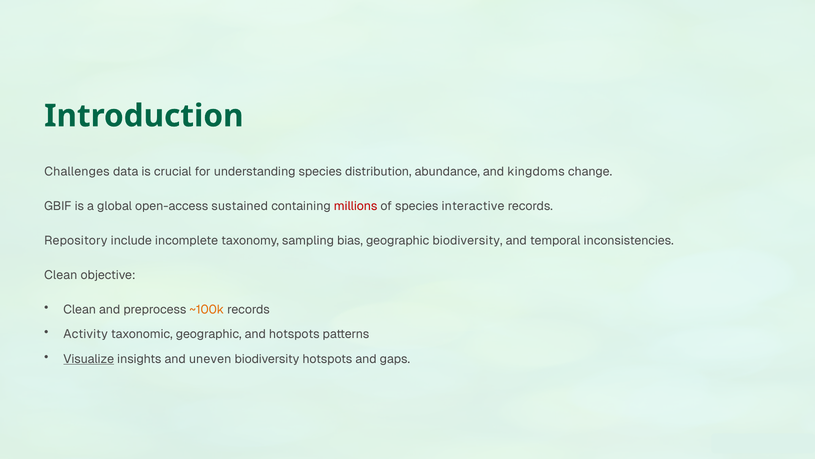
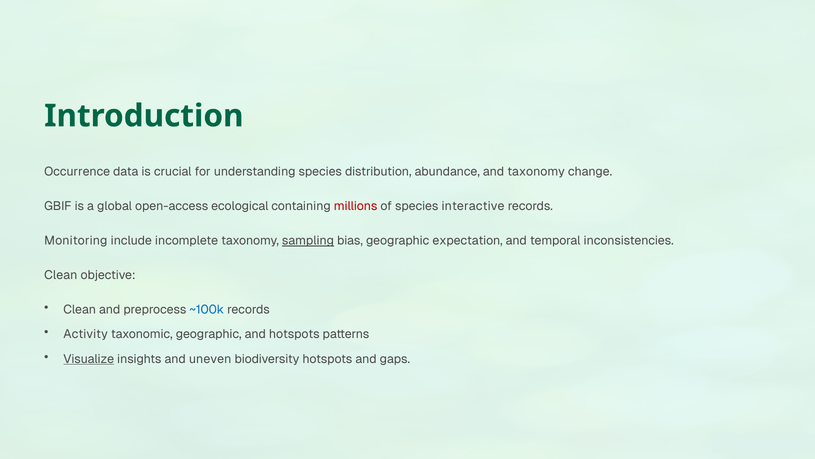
Challenges: Challenges -> Occurrence (77, 172)
and kingdoms: kingdoms -> taxonomy (536, 172)
sustained: sustained -> ecological (240, 206)
Repository: Repository -> Monitoring (76, 240)
sampling underline: none -> present (308, 240)
geographic biodiversity: biodiversity -> expectation (468, 240)
~100k colour: orange -> blue (207, 309)
